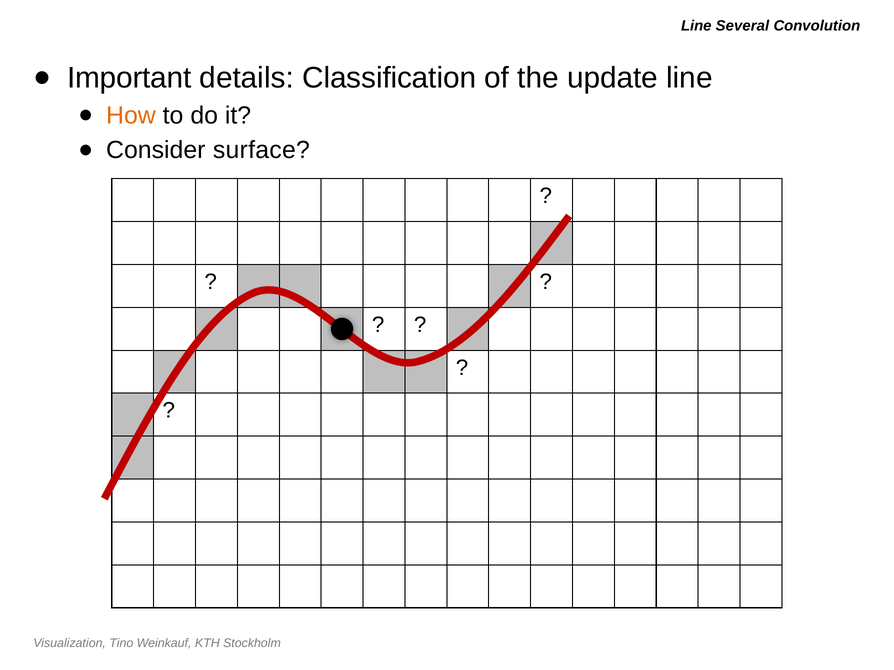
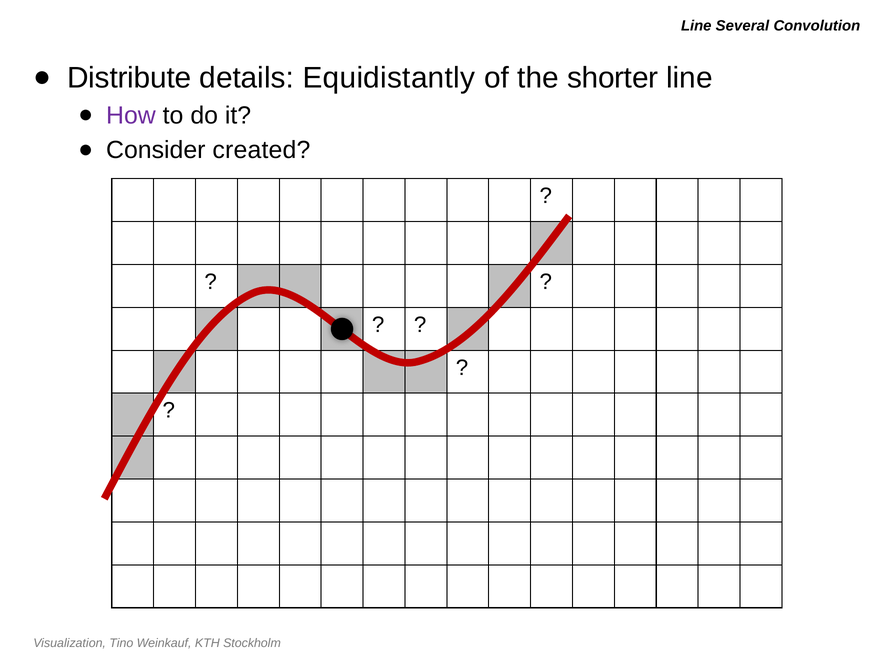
Important: Important -> Distribute (129, 78)
Classification: Classification -> Equidistantly (389, 78)
update: update -> shorter (613, 78)
How colour: orange -> purple (131, 116)
surface: surface -> created (261, 150)
